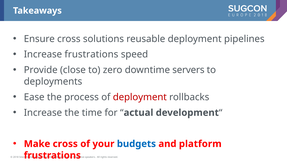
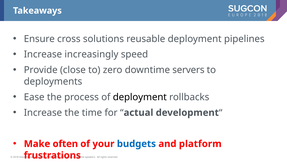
Increase frustrations: frustrations -> increasingly (91, 54)
deployment colour: red -> black (140, 97)
Make cross: cross -> often (65, 143)
